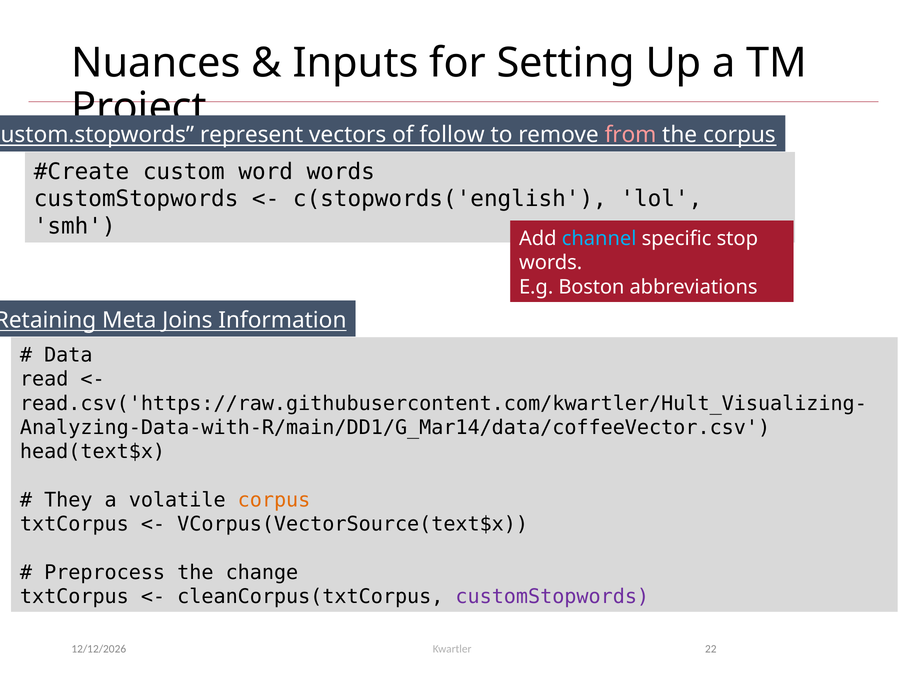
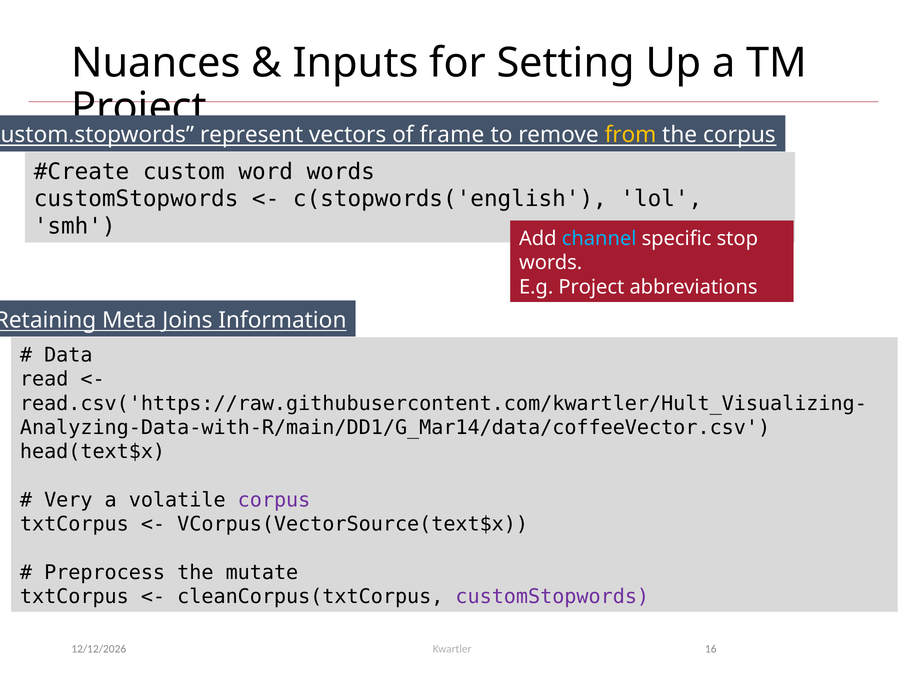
follow: follow -> frame (452, 135)
from colour: pink -> yellow (631, 135)
E.g Boston: Boston -> Project (591, 287)
They: They -> Very (68, 500)
corpus colour: orange -> purple (274, 500)
change: change -> mutate (262, 573)
22: 22 -> 16 (711, 649)
